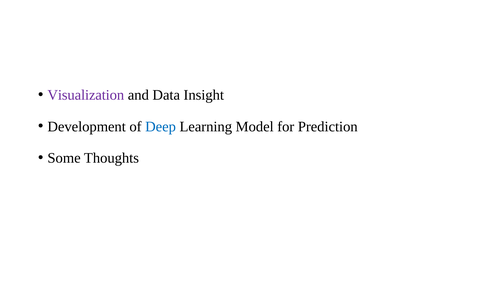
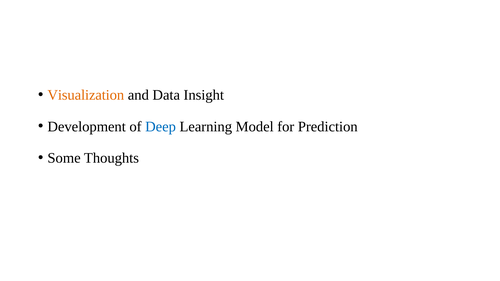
Visualization colour: purple -> orange (86, 95)
